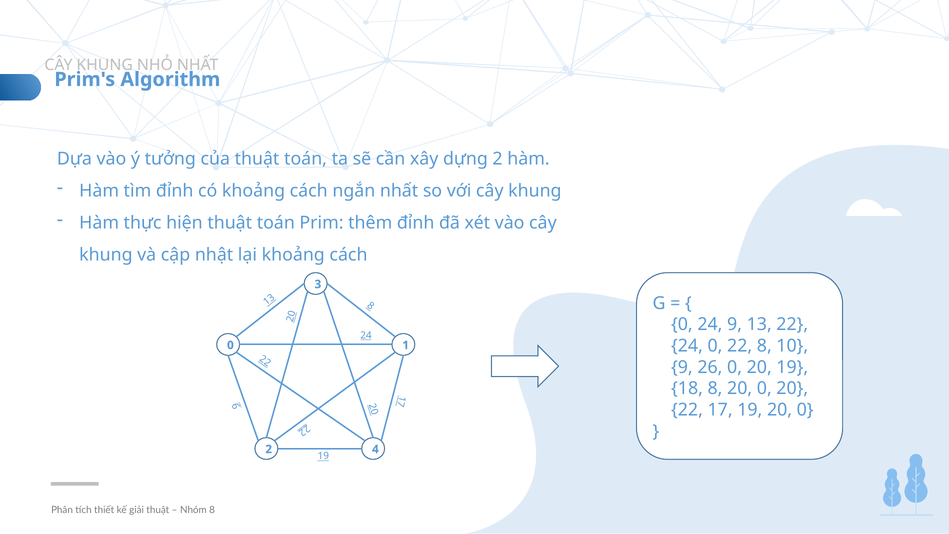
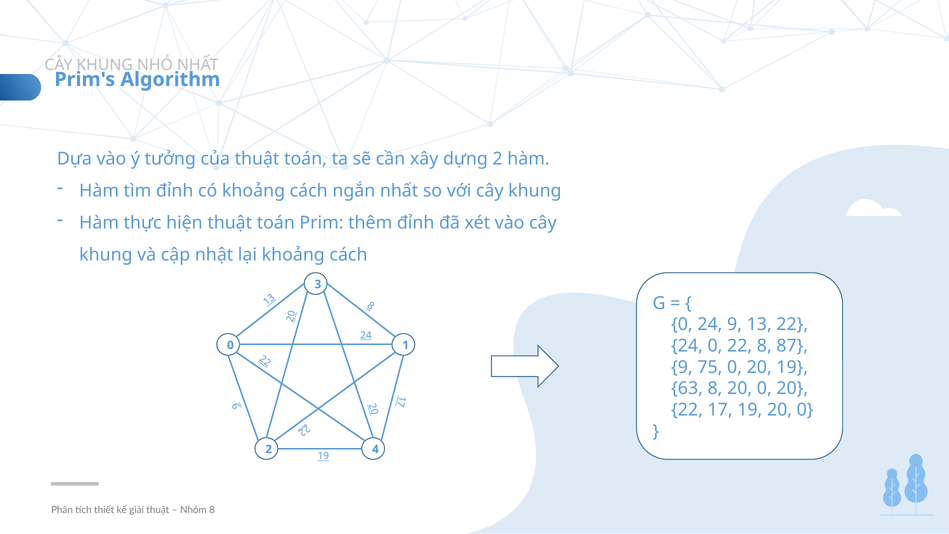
10: 10 -> 87 (792, 346)
26: 26 -> 75 (710, 367)
18: 18 -> 63 (687, 388)
